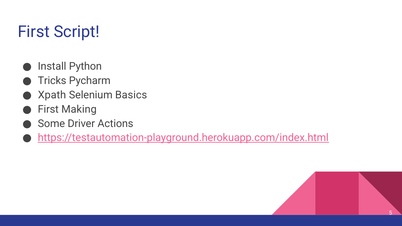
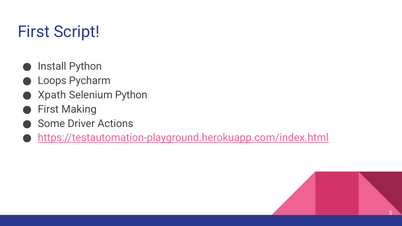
Tricks: Tricks -> Loops (52, 81)
Selenium Basics: Basics -> Python (131, 95)
